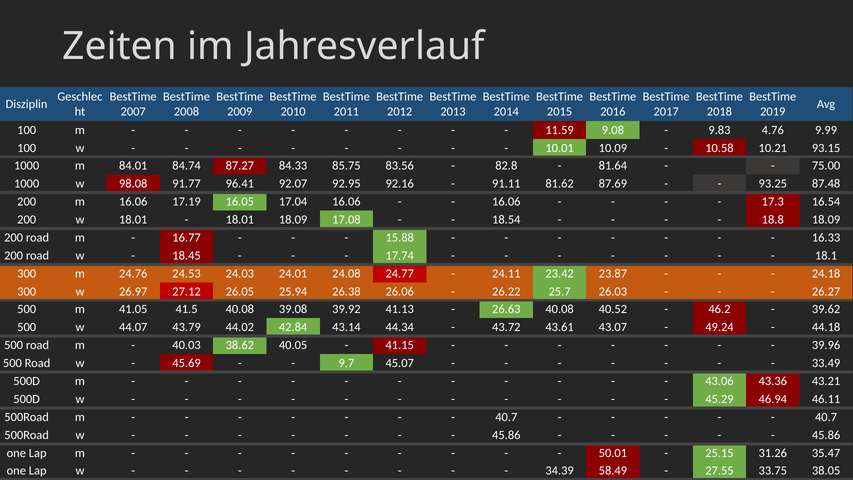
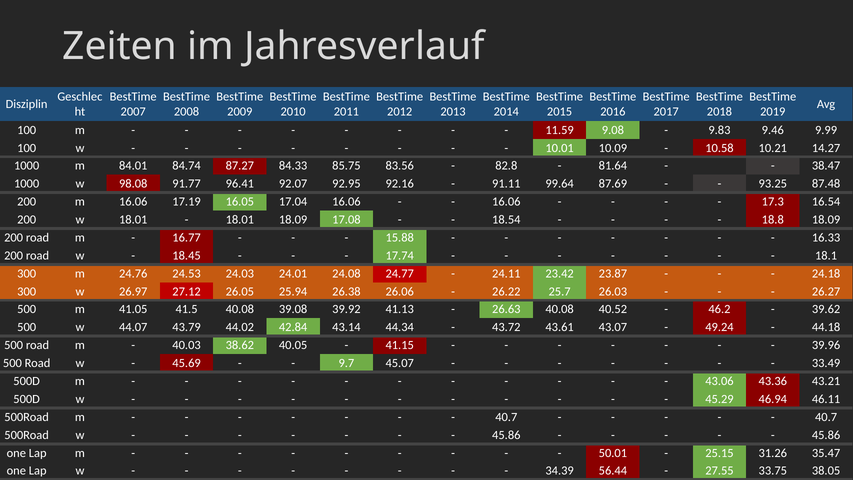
4.76: 4.76 -> 9.46 (773, 130)
93.15: 93.15 -> 14.27 (826, 148)
75.00: 75.00 -> 38.47 (826, 166)
81.62: 81.62 -> 99.64 (560, 184)
58.49: 58.49 -> 56.44 (613, 471)
